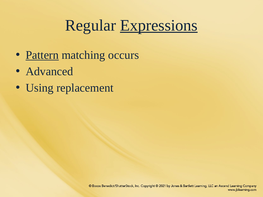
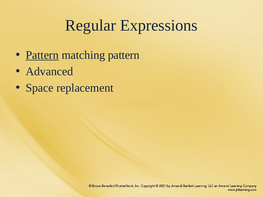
Expressions underline: present -> none (159, 25)
matching occurs: occurs -> pattern (124, 55)
Using: Using -> Space (40, 88)
